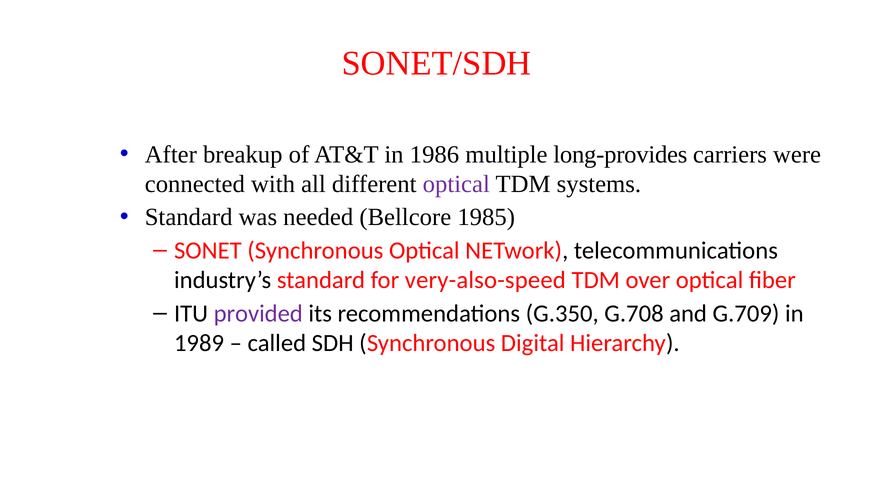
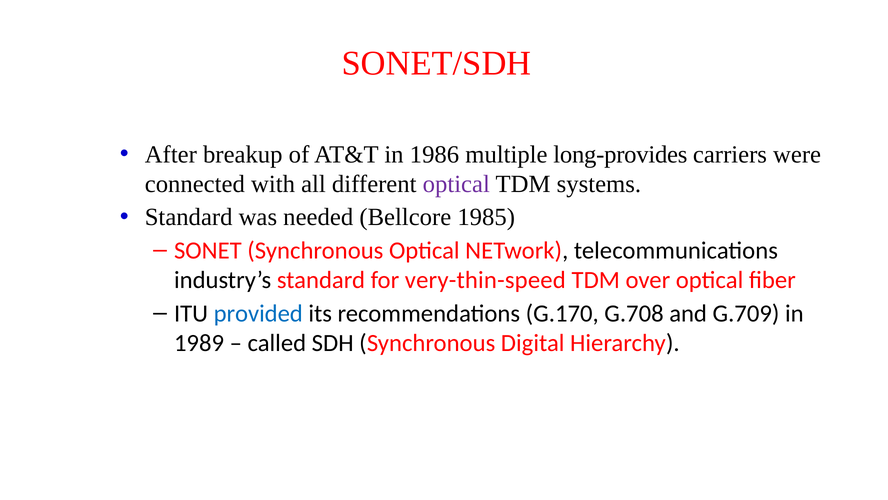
very-also-speed: very-also-speed -> very-thin-speed (485, 280)
provided colour: purple -> blue (258, 313)
G.350: G.350 -> G.170 (562, 313)
